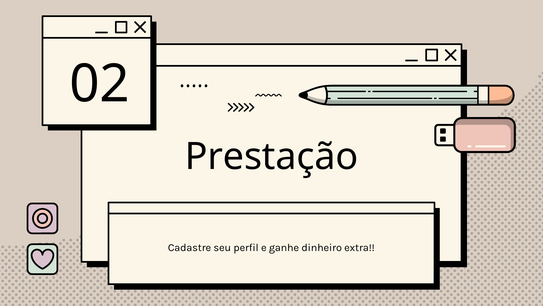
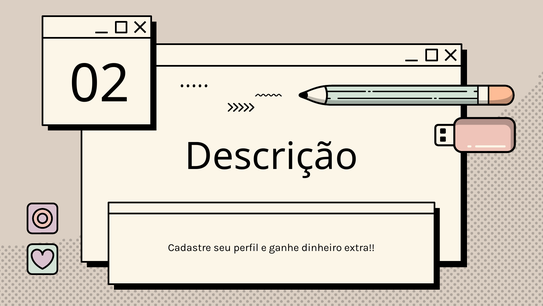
Prestação: Prestação -> Descrição (271, 156)
